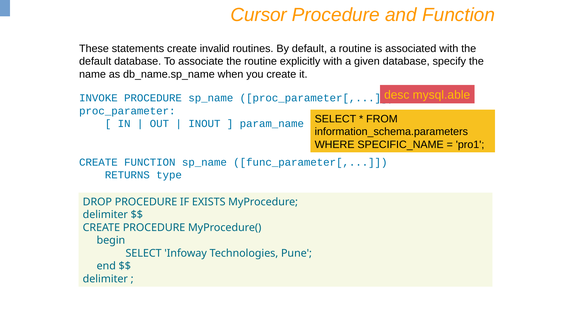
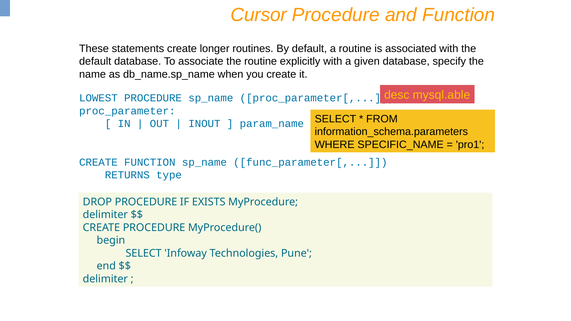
invalid: invalid -> longer (215, 49)
INVOKE: INVOKE -> LOWEST (98, 98)
